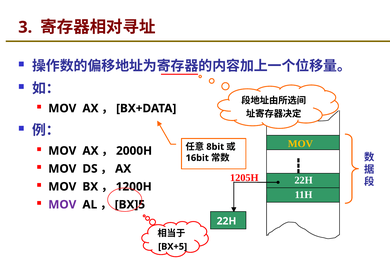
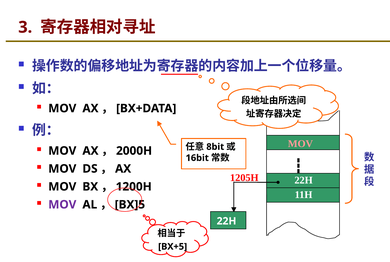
MOV colour: yellow -> pink (300, 144)
